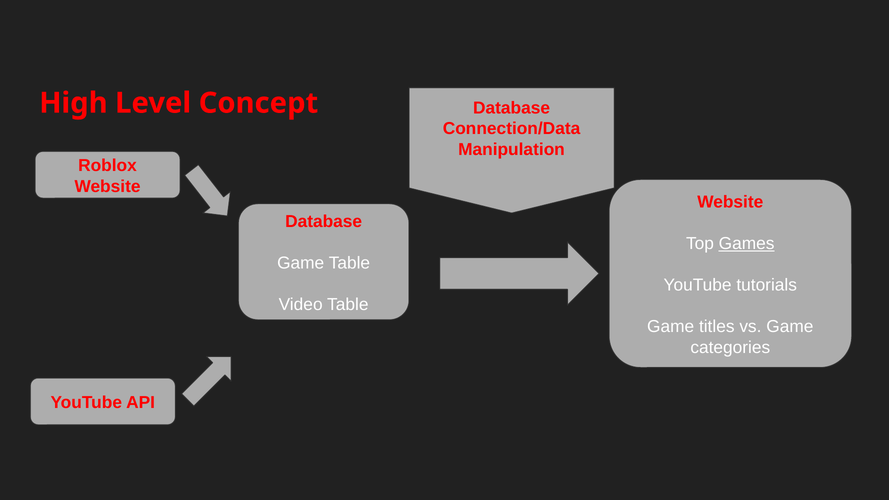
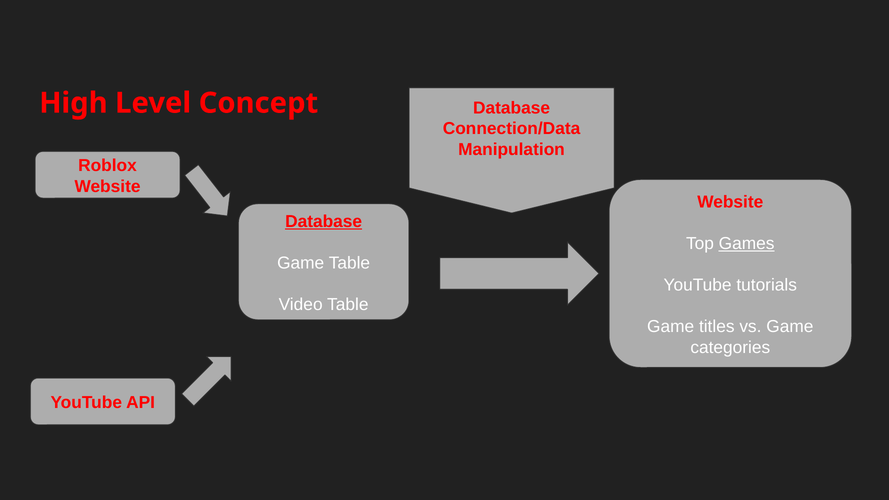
Database underline: none -> present (324, 221)
